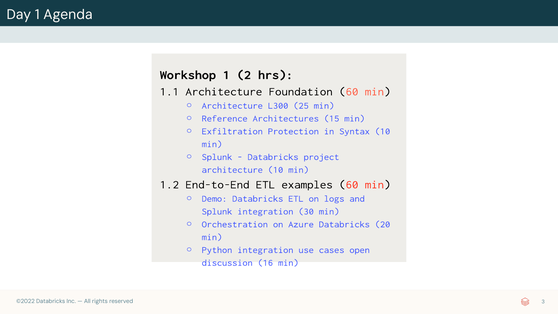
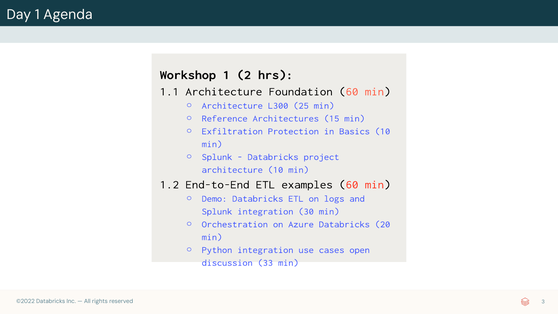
Syntax: Syntax -> Basics (355, 131)
16: 16 -> 33 (265, 263)
